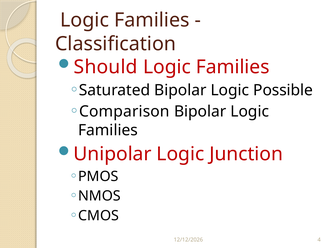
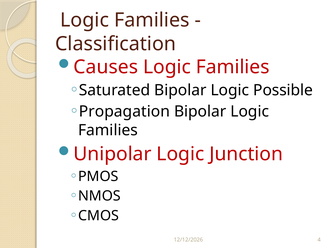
Should: Should -> Causes (106, 67)
Comparison: Comparison -> Propagation (124, 111)
